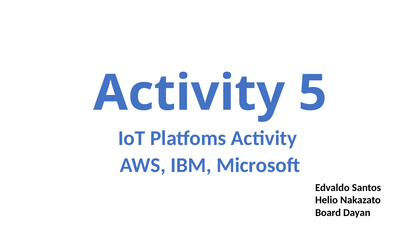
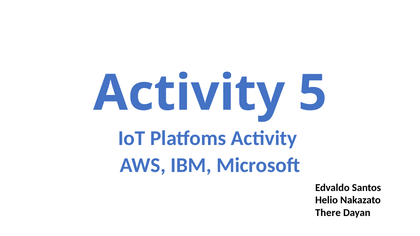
Board: Board -> There (328, 213)
